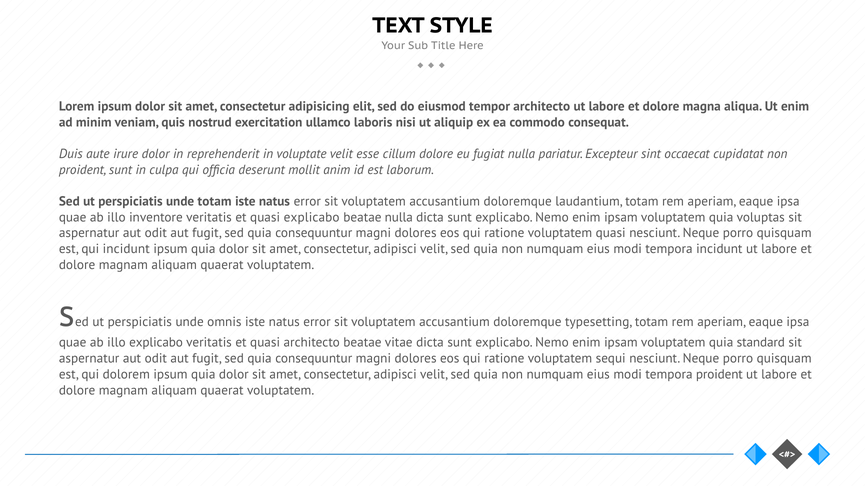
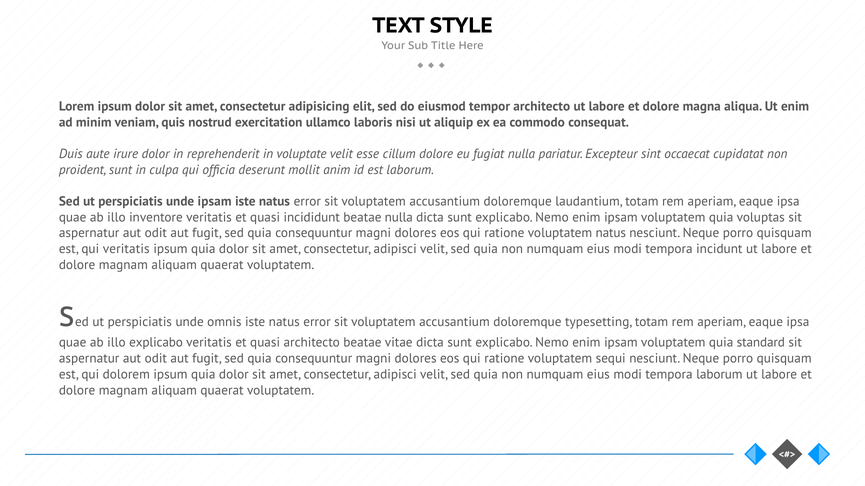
unde totam: totam -> ipsam (215, 202)
quasi explicabo: explicabo -> incididunt (312, 218)
voluptatem quasi: quasi -> natus (611, 233)
qui incidunt: incidunt -> veritatis (126, 249)
tempora proident: proident -> laborum (719, 375)
